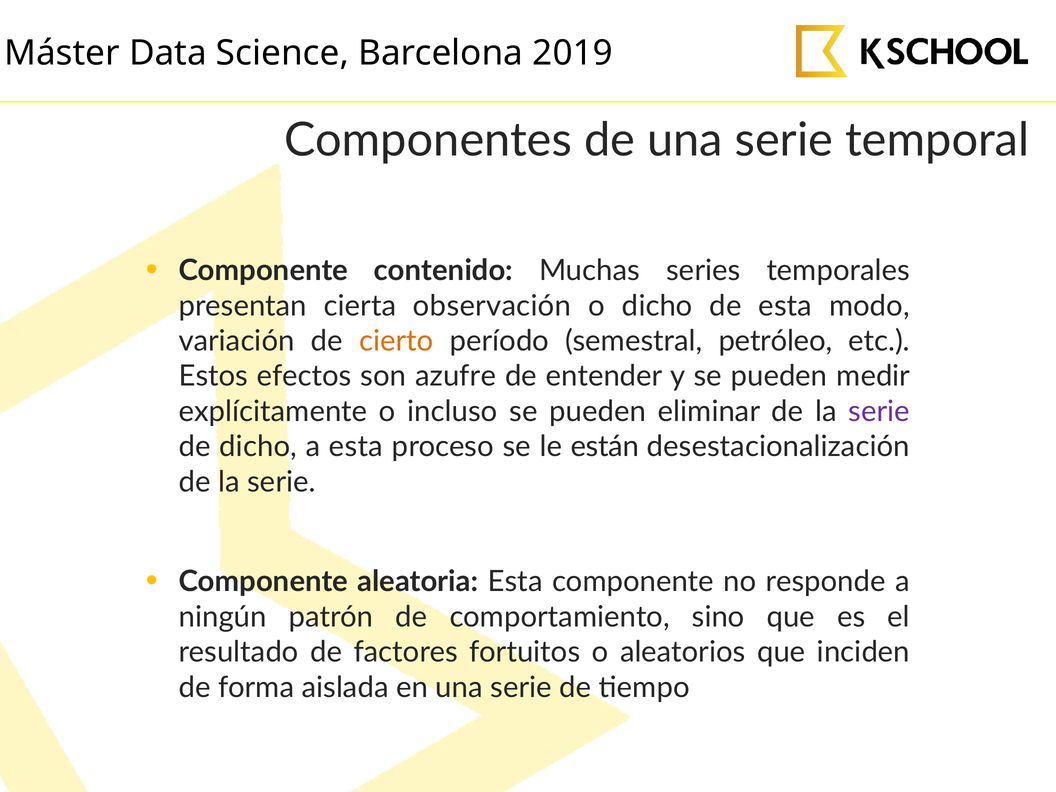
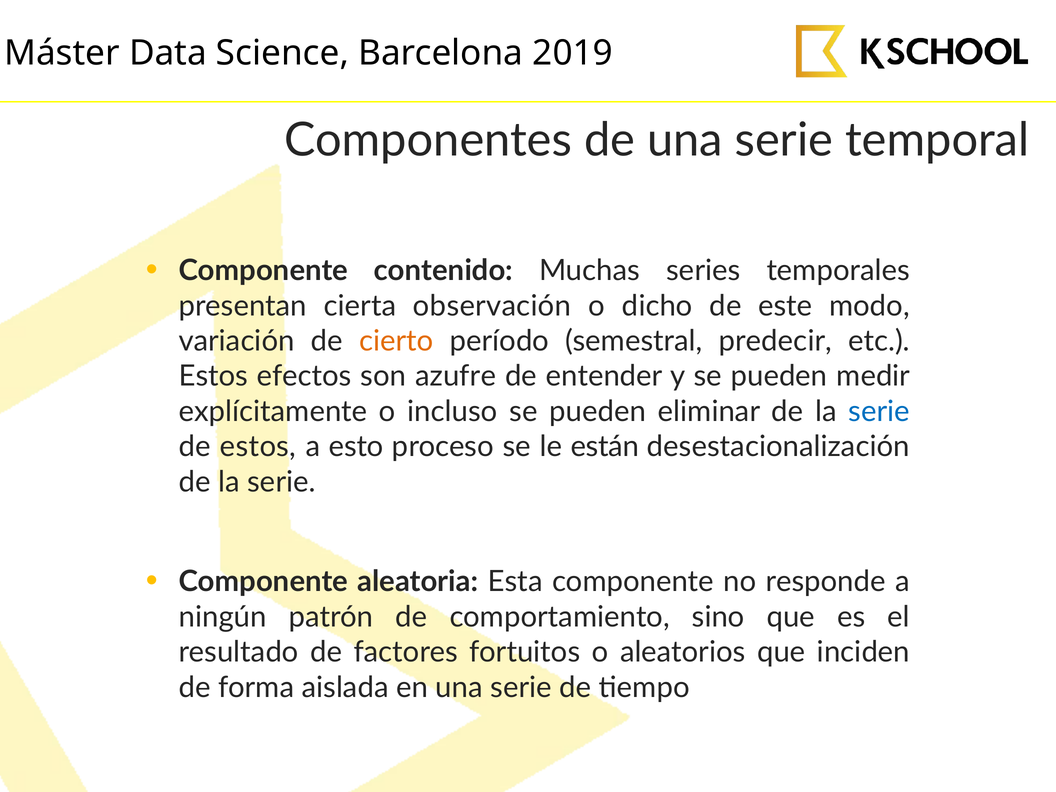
de esta: esta -> este (785, 306)
petróleo: petróleo -> predecir (775, 341)
serie colour: purple -> blue (879, 412)
de dicho: dicho -> estos (258, 447)
a esta: esta -> esto (356, 447)
